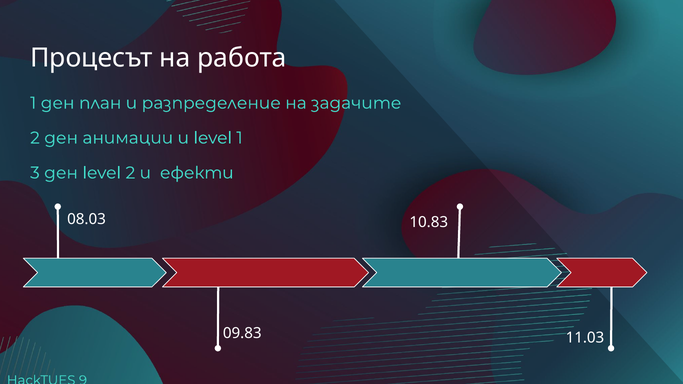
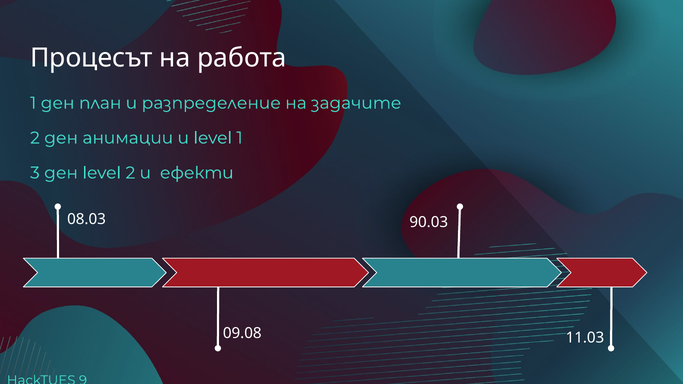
10.83: 10.83 -> 90.03 (429, 222)
09.83: 09.83 -> 09.08 (242, 333)
